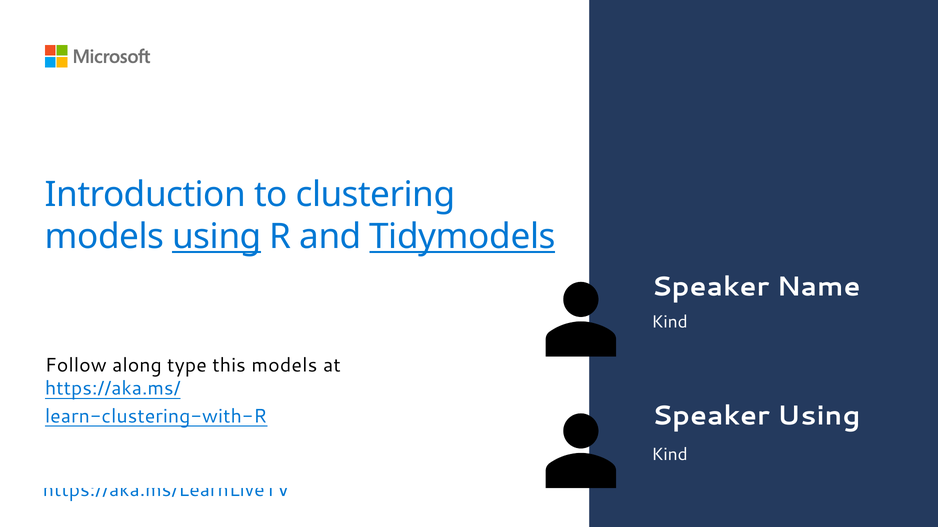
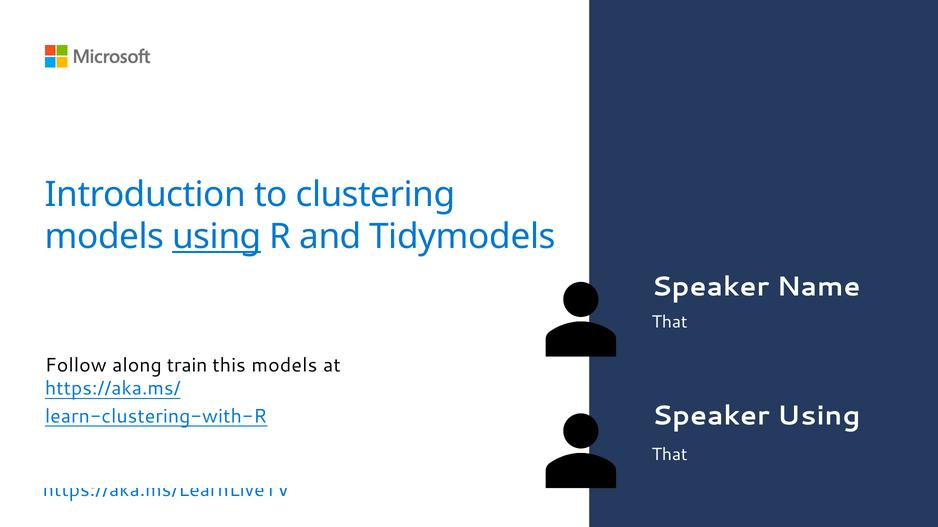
Tidymodels underline: present -> none (462, 237)
Kind: Kind -> That (670, 322)
type: type -> train (187, 366)
Kind: Kind -> That (670, 455)
